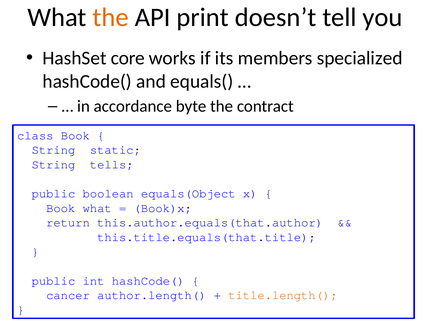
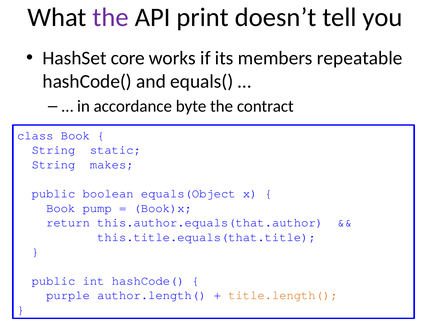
the colour: orange -> purple (111, 18)
specialized: specialized -> repeatable (360, 58)
tells: tells -> makes (112, 164)
Book what: what -> pump (97, 208)
cancer: cancer -> purple (68, 295)
